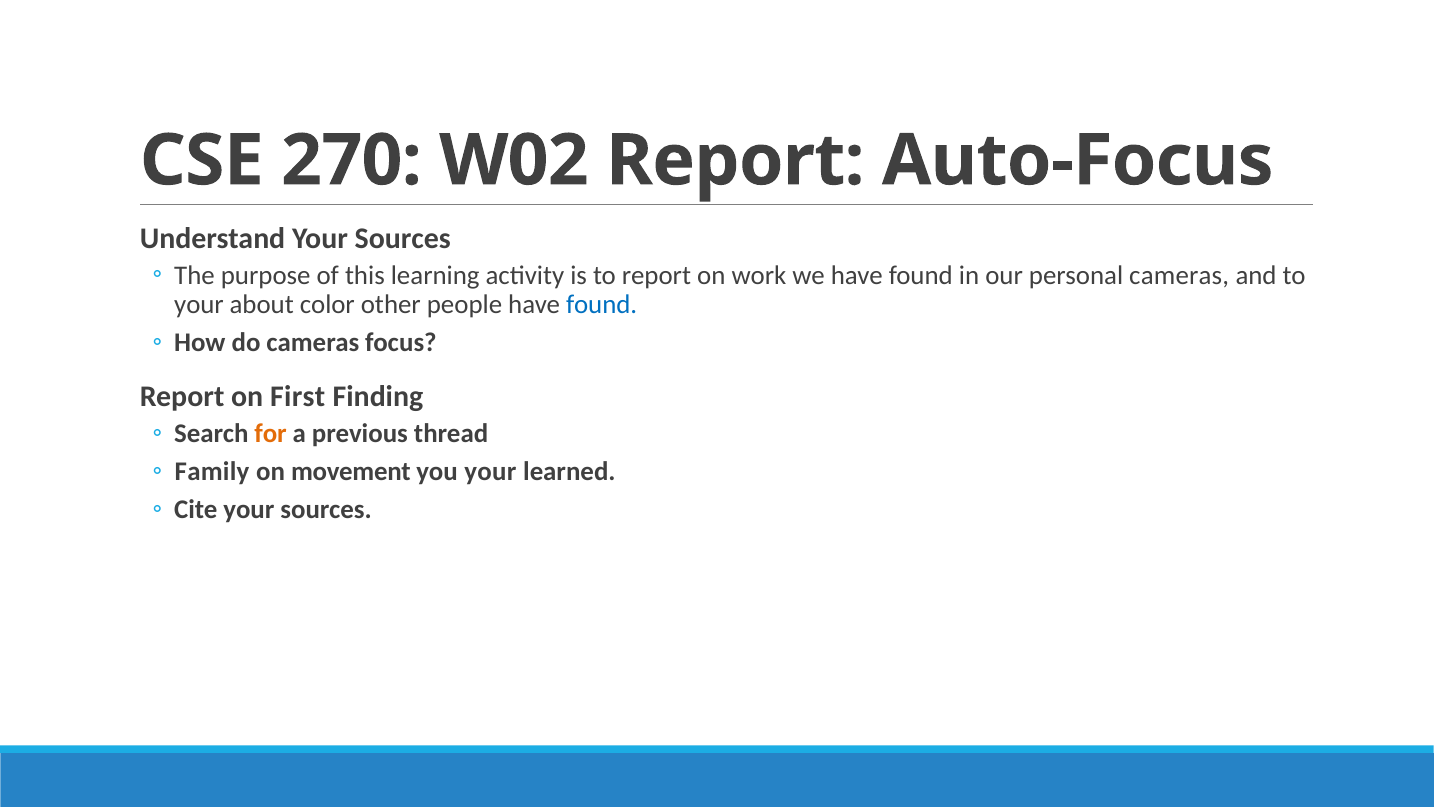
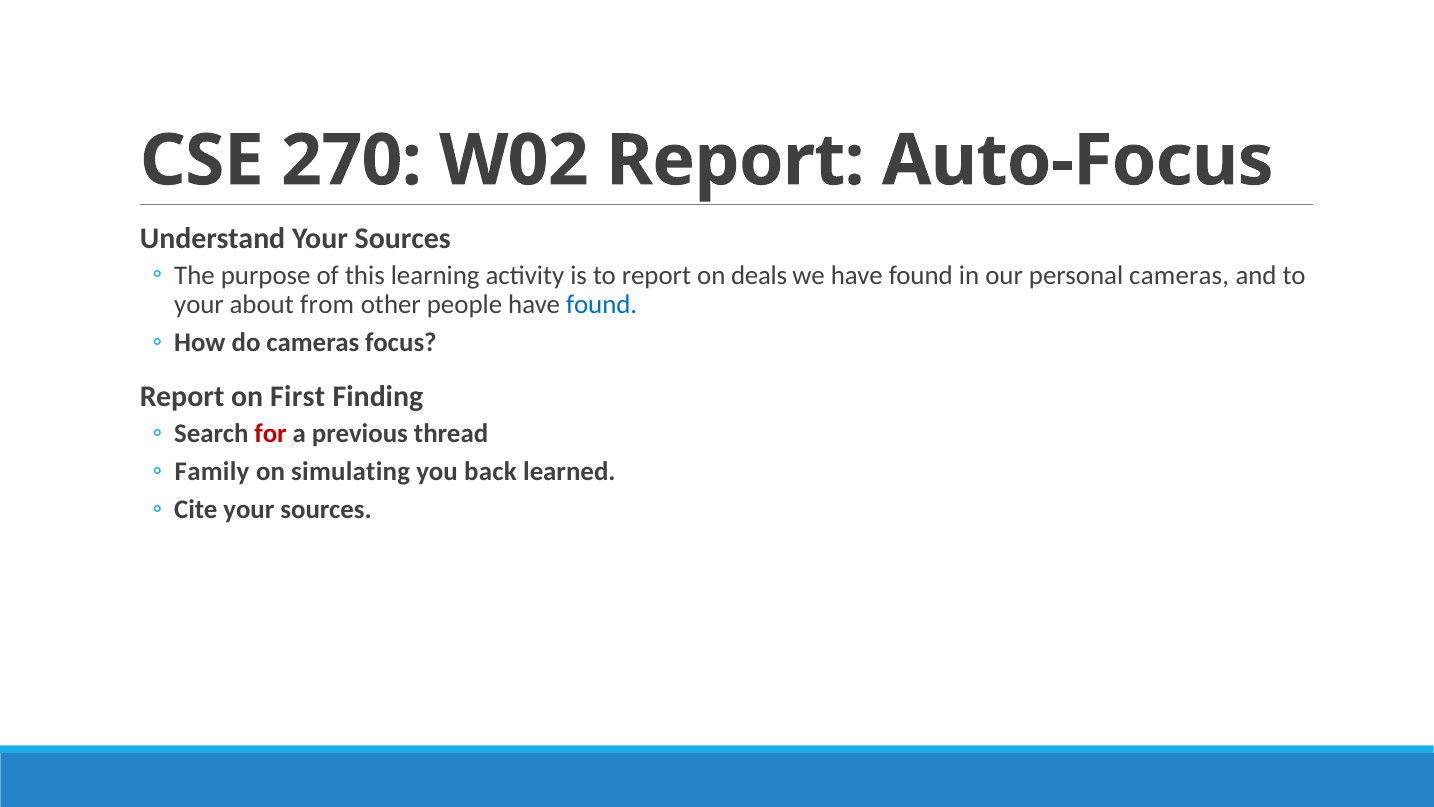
work: work -> deals (759, 275)
color: color -> from (327, 304)
for colour: orange -> red (271, 433)
movement: movement -> simulating (351, 471)
you your: your -> back (490, 471)
